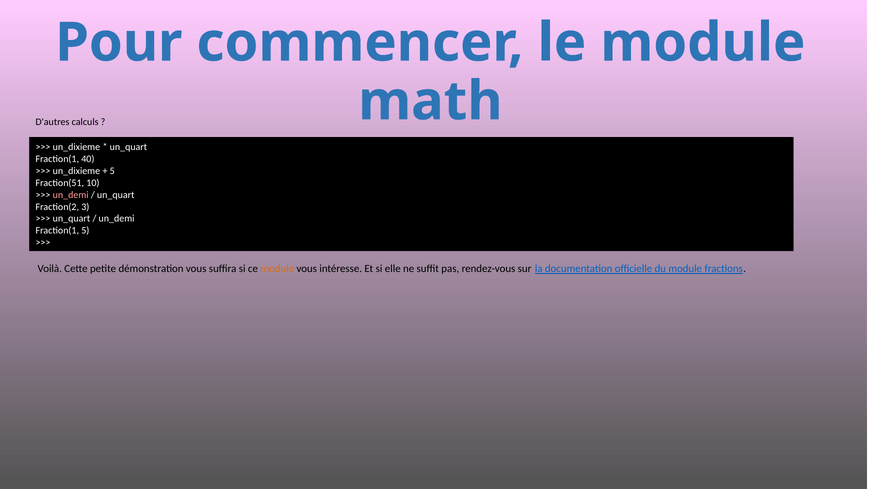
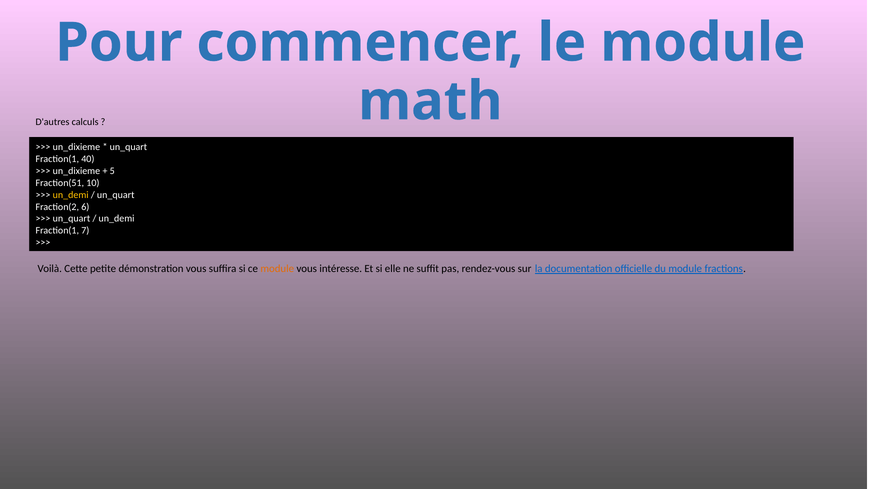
un_demi colour: pink -> yellow (71, 195)
3: 3 -> 6 (85, 207)
Fraction(1 5: 5 -> 7 (85, 231)
